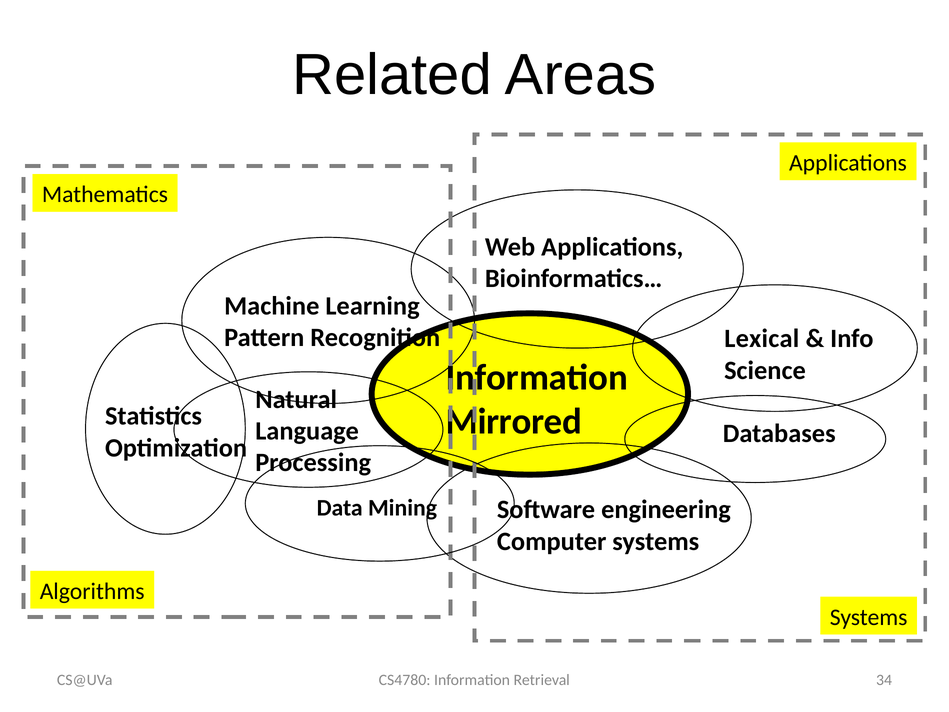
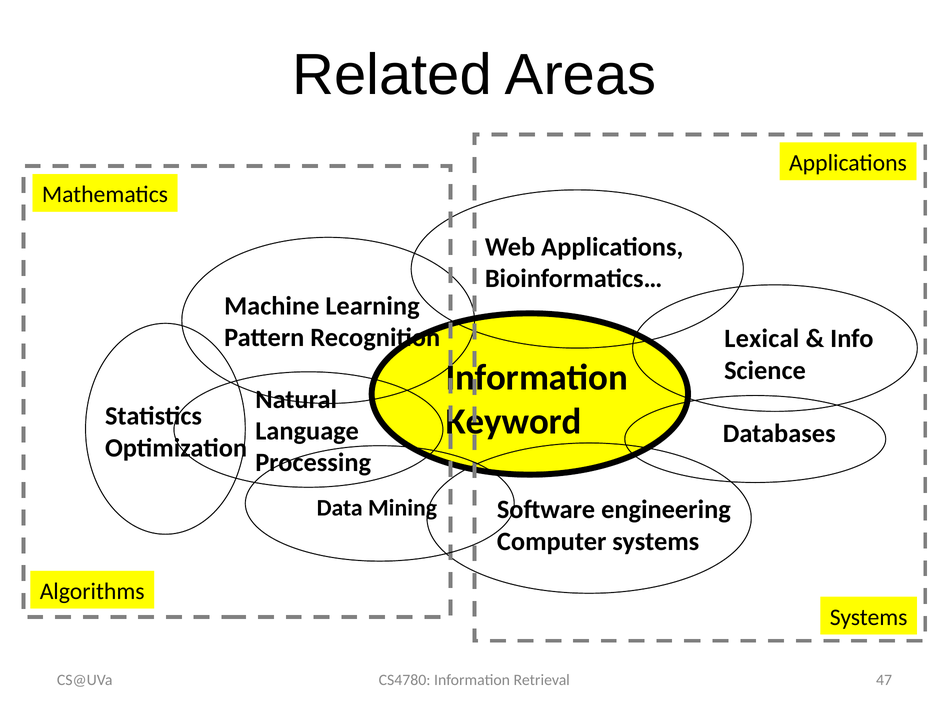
Mirrored: Mirrored -> Keyword (514, 422)
34: 34 -> 47 (884, 680)
